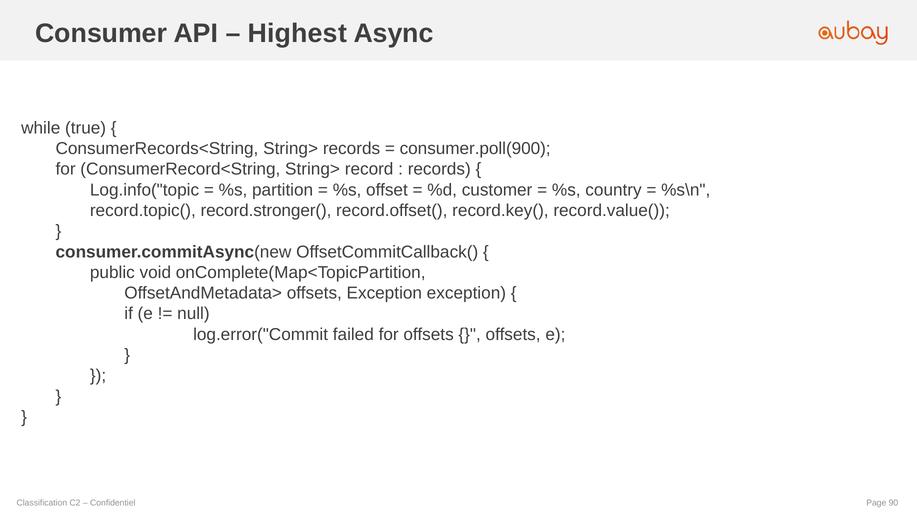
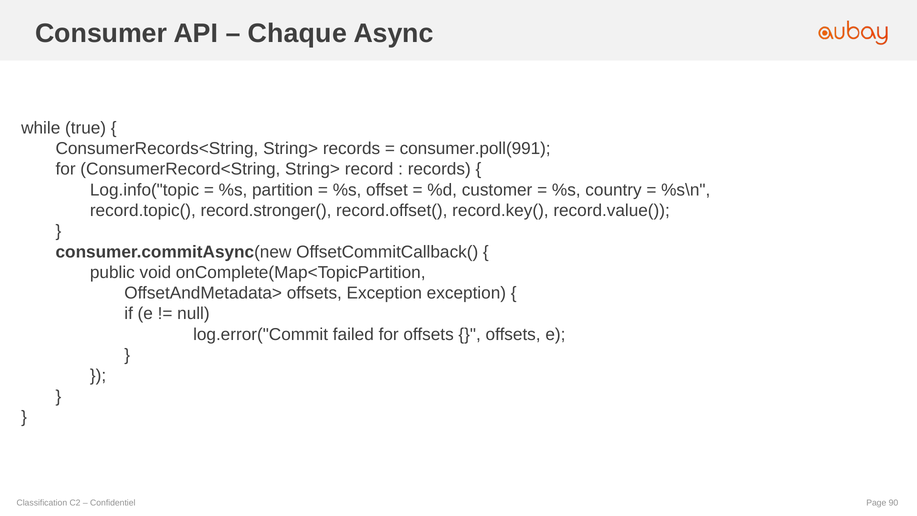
Highest: Highest -> Chaque (297, 34)
consumer.poll(900: consumer.poll(900 -> consumer.poll(991 (475, 149)
